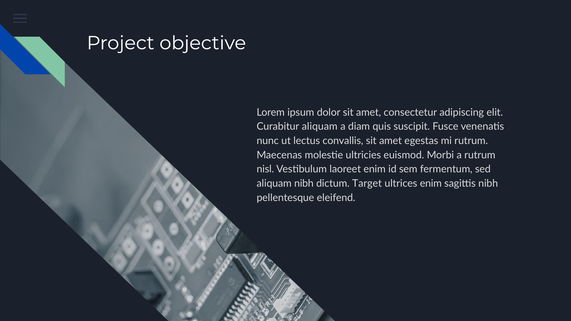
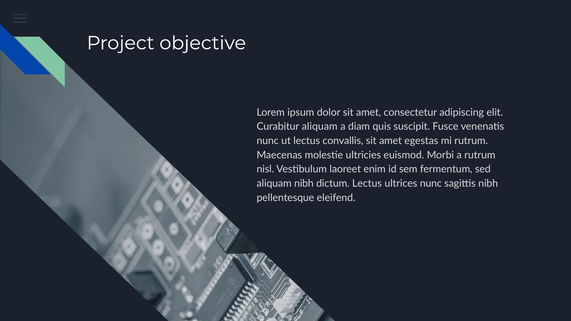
dictum Target: Target -> Lectus (367, 183)
ultrices enim: enim -> nunc (431, 183)
